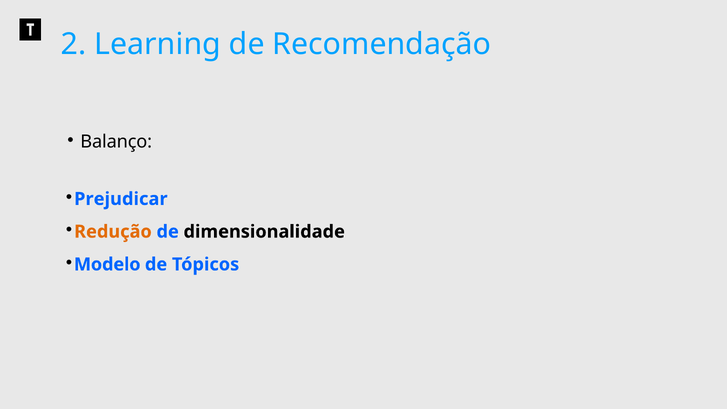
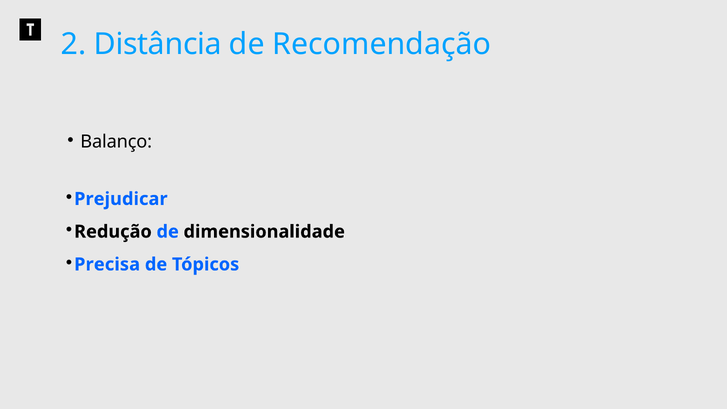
Learning: Learning -> Distância (158, 44)
Redução colour: orange -> black (113, 232)
Modelo: Modelo -> Precisa (107, 264)
